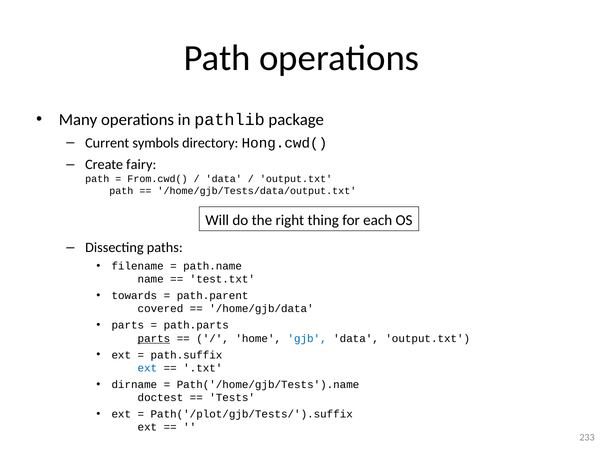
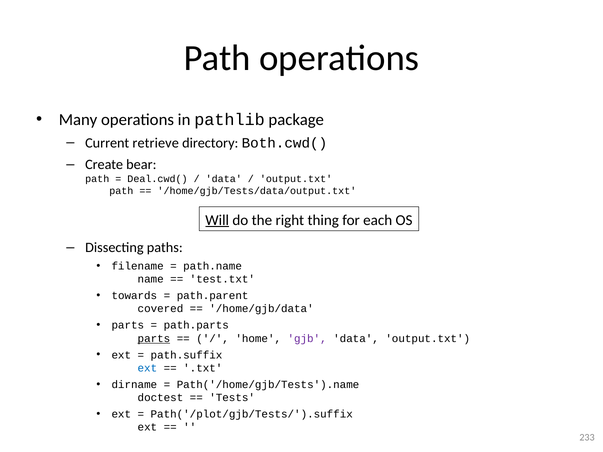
symbols: symbols -> retrieve (156, 143)
Hong.cwd(: Hong.cwd( -> Both.cwd( (284, 143)
fairy: fairy -> bear (141, 165)
From.cwd(: From.cwd( -> Deal.cwd( (157, 179)
Will underline: none -> present (217, 220)
gjb colour: blue -> purple (307, 339)
